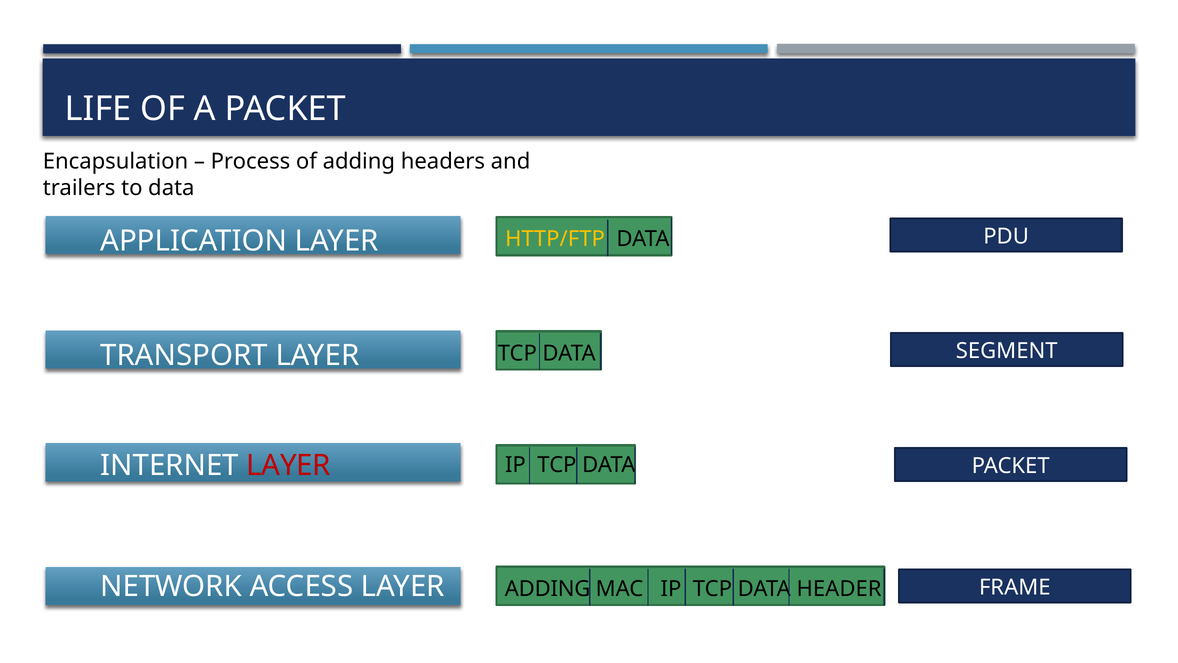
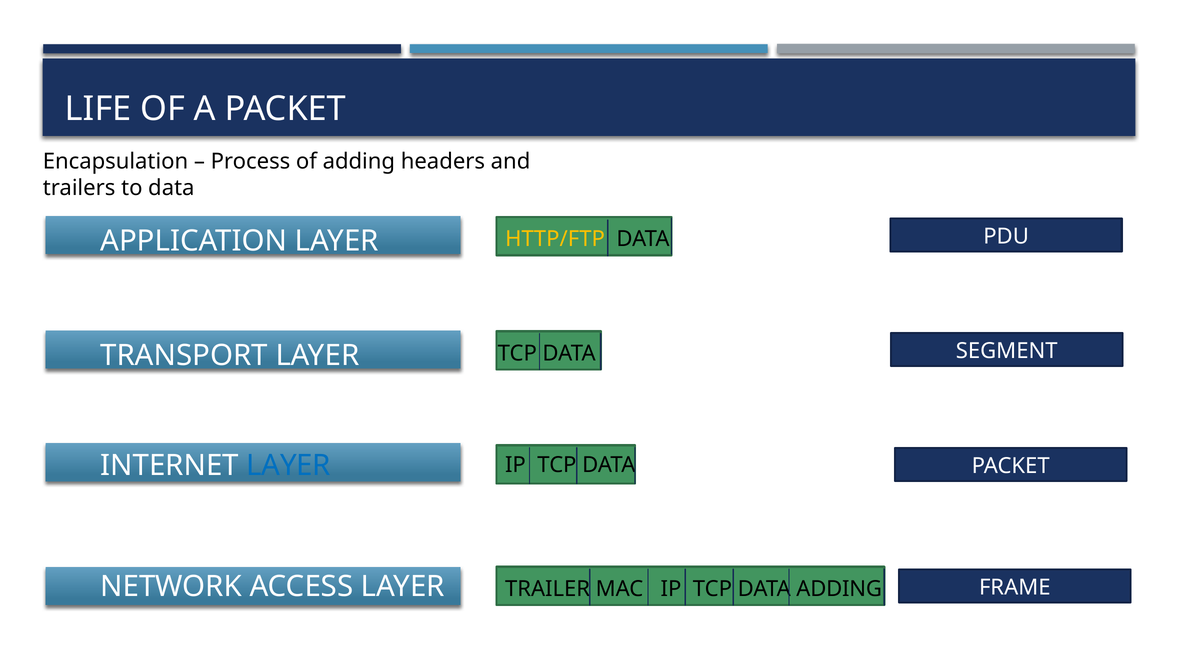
LAYER colour: red -> blue (289, 465)
ADDING: ADDING -> TRAILER (548, 589)
DATA HEADER: HEADER -> ADDING (839, 589)
